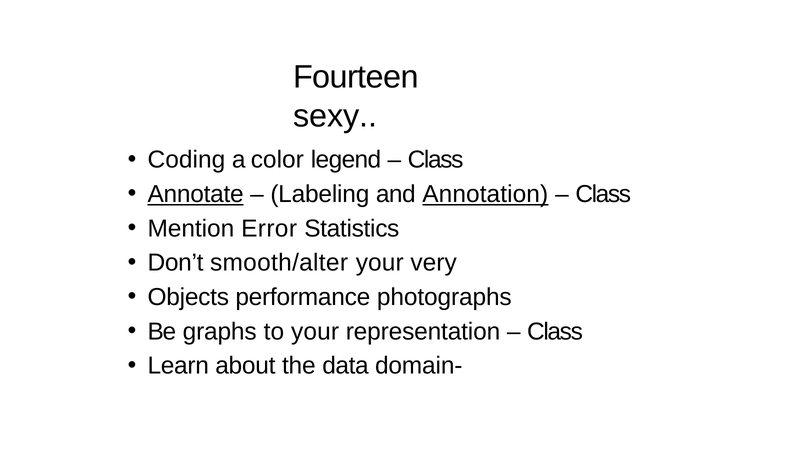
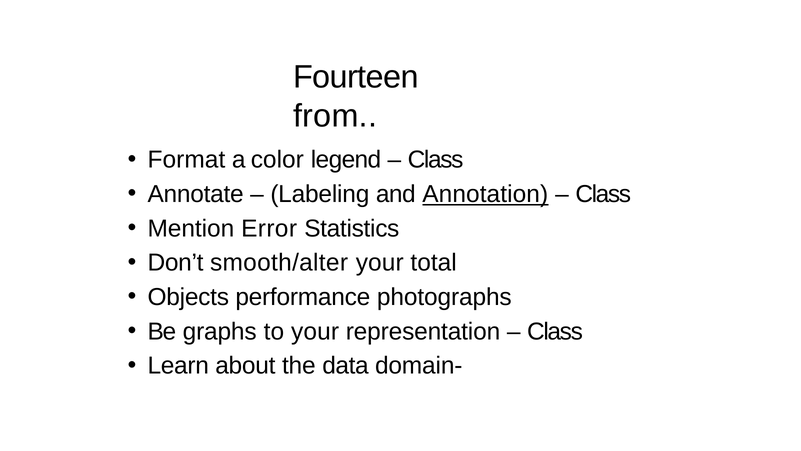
sexy: sexy -> from (335, 116)
Coding: Coding -> Format (186, 160)
Annotate underline: present -> none (196, 194)
very: very -> total (434, 262)
